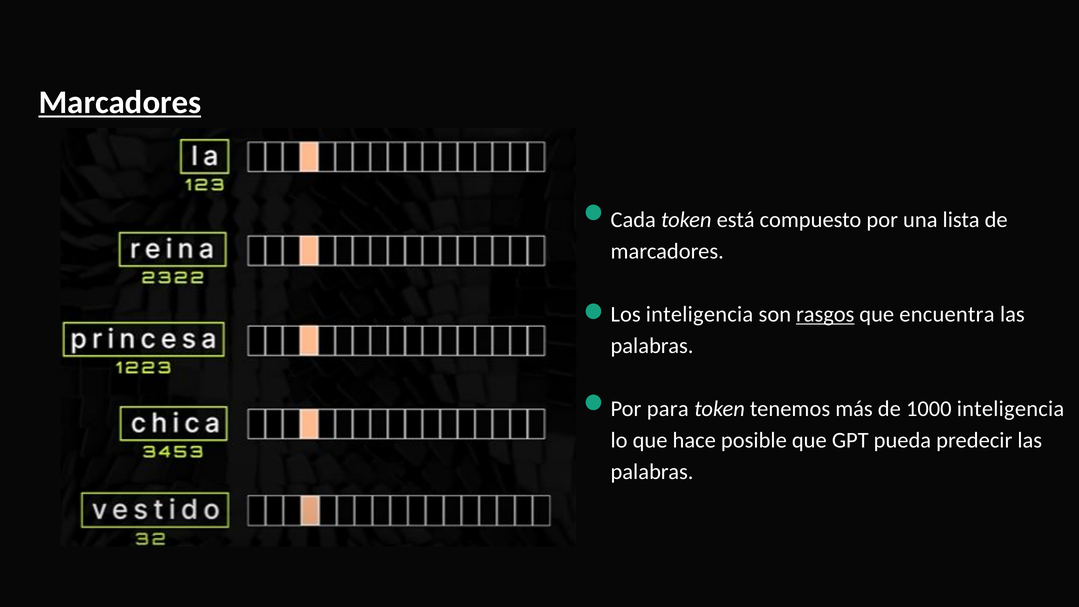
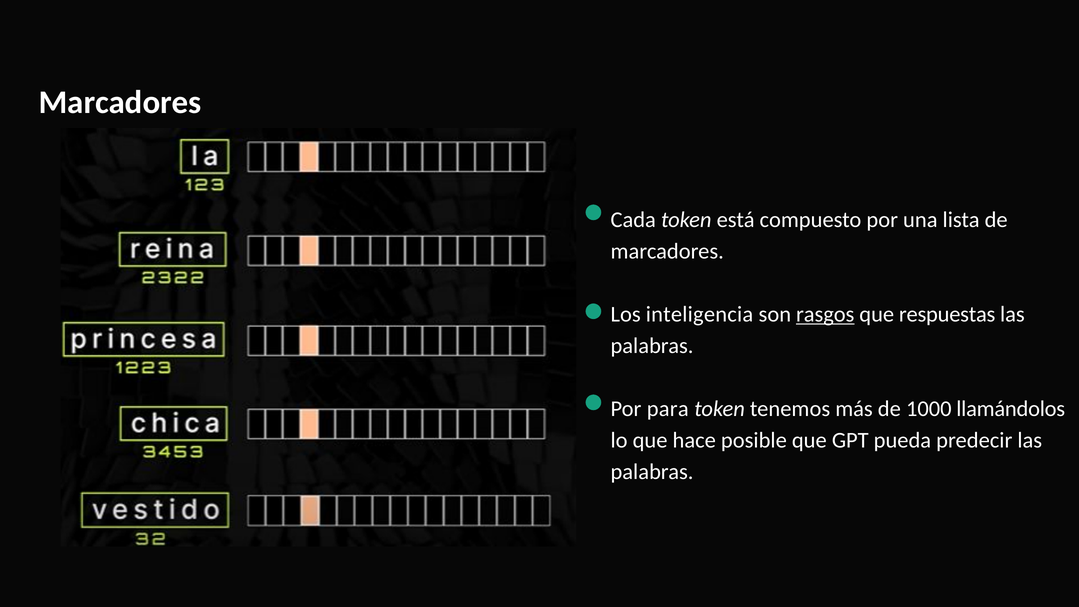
Marcadores underline: present -> none (120, 102)
encuentra: encuentra -> respuestas (947, 314)
1000 inteligencia: inteligencia -> llamándolos (1011, 409)
